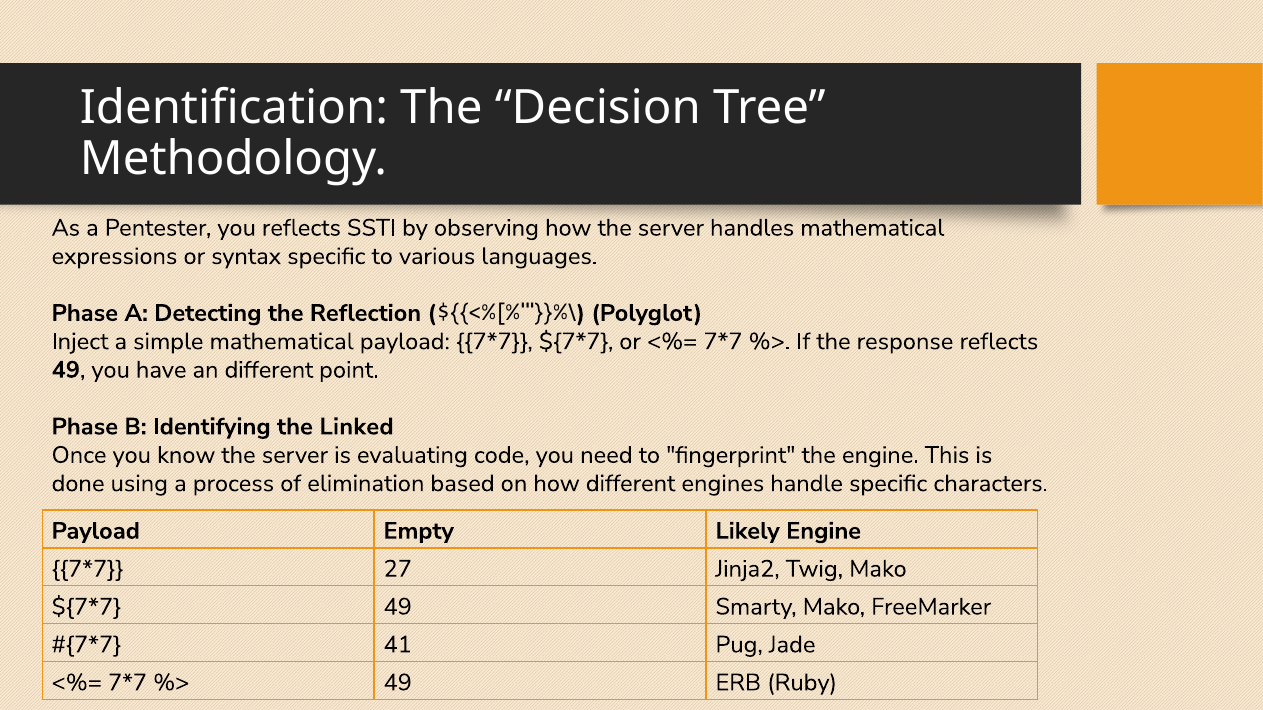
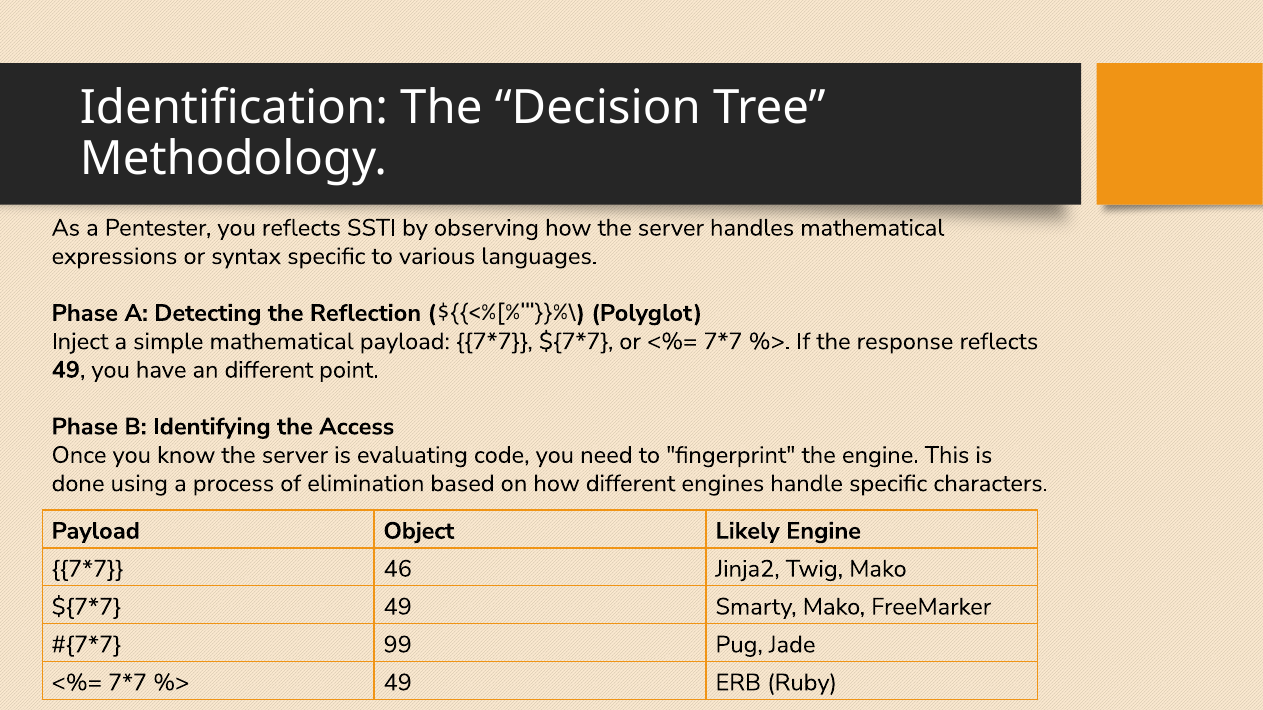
Linked: Linked -> Access (357, 427)
Empty: Empty -> Object (419, 531)
27: 27 -> 46 (398, 569)
41: 41 -> 99 (398, 645)
